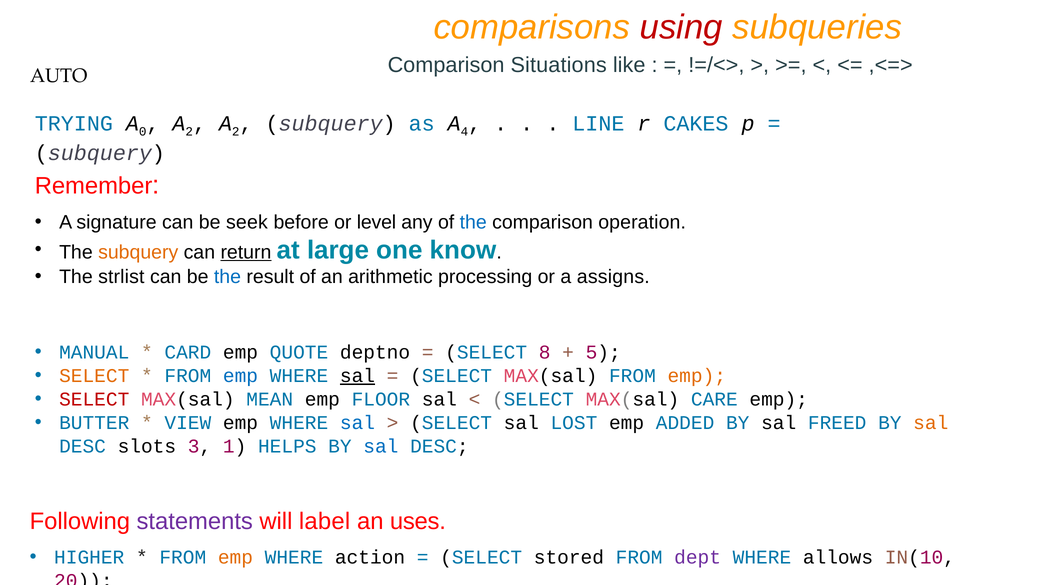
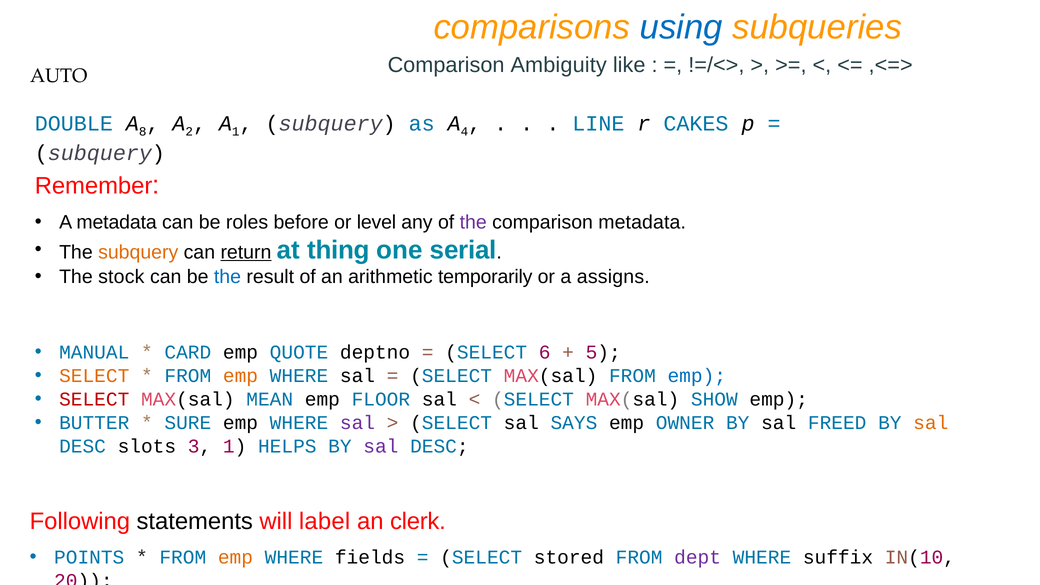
using colour: red -> blue (681, 27)
Situations: Situations -> Ambiguity (559, 65)
TRYING: TRYING -> DOUBLE (74, 123)
0: 0 -> 8 (143, 132)
2: 2 -> 1 (236, 132)
A signature: signature -> metadata (117, 222)
seek: seek -> roles (247, 222)
the colour: blue -> purple (473, 222)
comparison operation: operation -> metadata (642, 222)
large: large -> thing (338, 250)
know: know -> serial (463, 250)
strlist: strlist -> stock (121, 277)
processing: processing -> temporarily (485, 277)
8: 8 -> 6 (545, 353)
emp colour: blue -> orange (240, 376)
sal underline: present -> none (357, 376)
emp colour: orange -> blue (697, 376)
CARE: CARE -> SHOW (714, 399)
VIEW: VIEW -> SURE (188, 423)
sal colour: blue -> purple (357, 423)
LOST: LOST -> SAYS (574, 423)
ADDED: ADDED -> OWNER (685, 423)
sal colour: blue -> purple (381, 446)
statements colour: purple -> black (195, 521)
uses: uses -> clerk (418, 521)
HIGHER: HIGHER -> POINTS (89, 557)
action: action -> fields (370, 557)
allows: allows -> suffix (838, 557)
